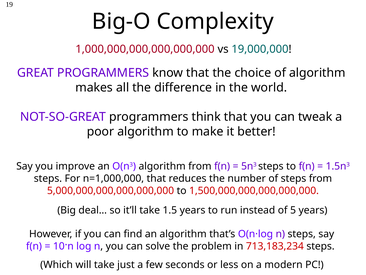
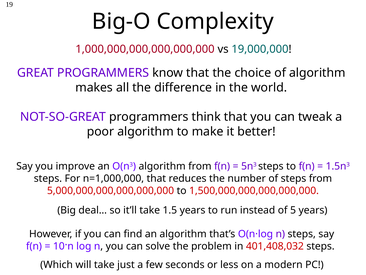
713,183,234: 713,183,234 -> 401,408,032 (275, 246)
